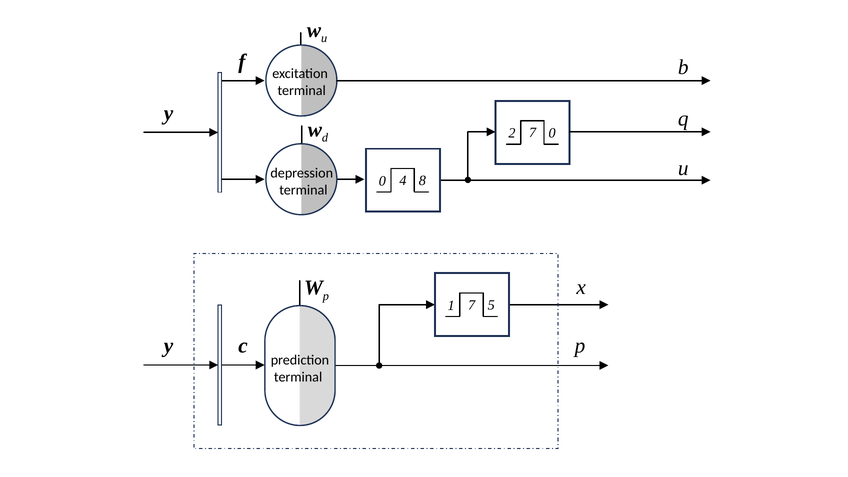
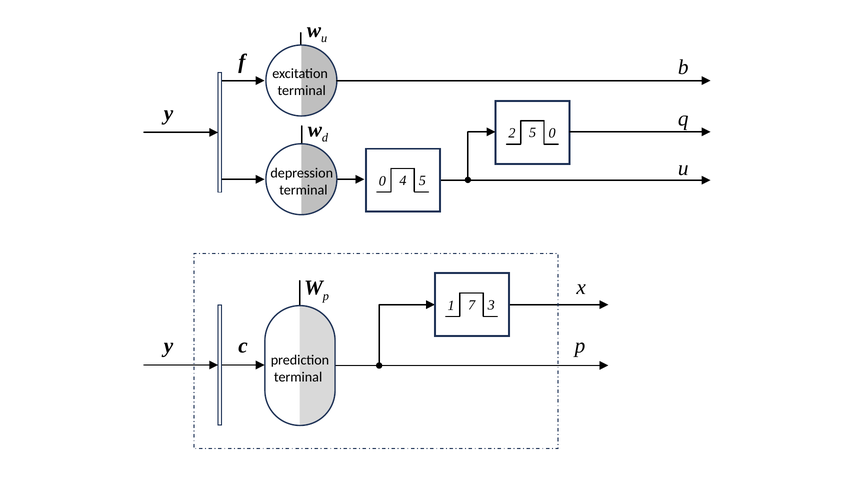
2 7: 7 -> 5 (533, 133)
4 8: 8 -> 5 (422, 181)
5: 5 -> 3 (491, 305)
